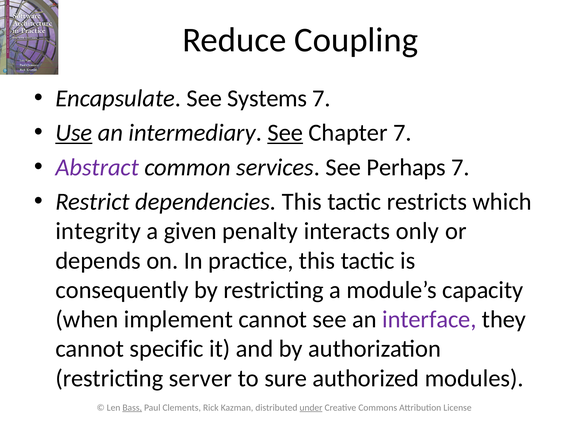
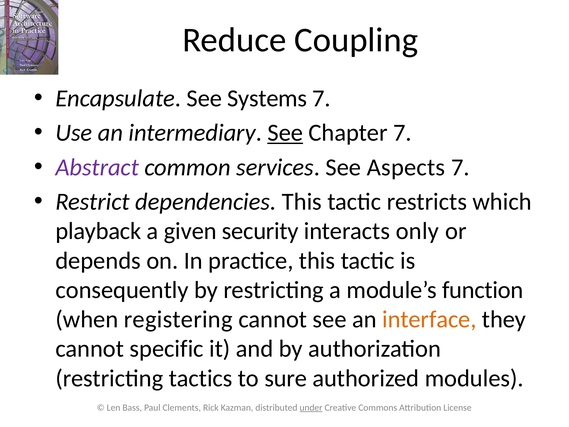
Use underline: present -> none (74, 133)
Perhaps: Perhaps -> Aspects (406, 167)
integrity: integrity -> playback (98, 231)
penalty: penalty -> security (260, 231)
capacity: capacity -> function (483, 290)
implement: implement -> registering (178, 319)
interface colour: purple -> orange (429, 319)
server: server -> tactics (201, 378)
Bass underline: present -> none (132, 407)
